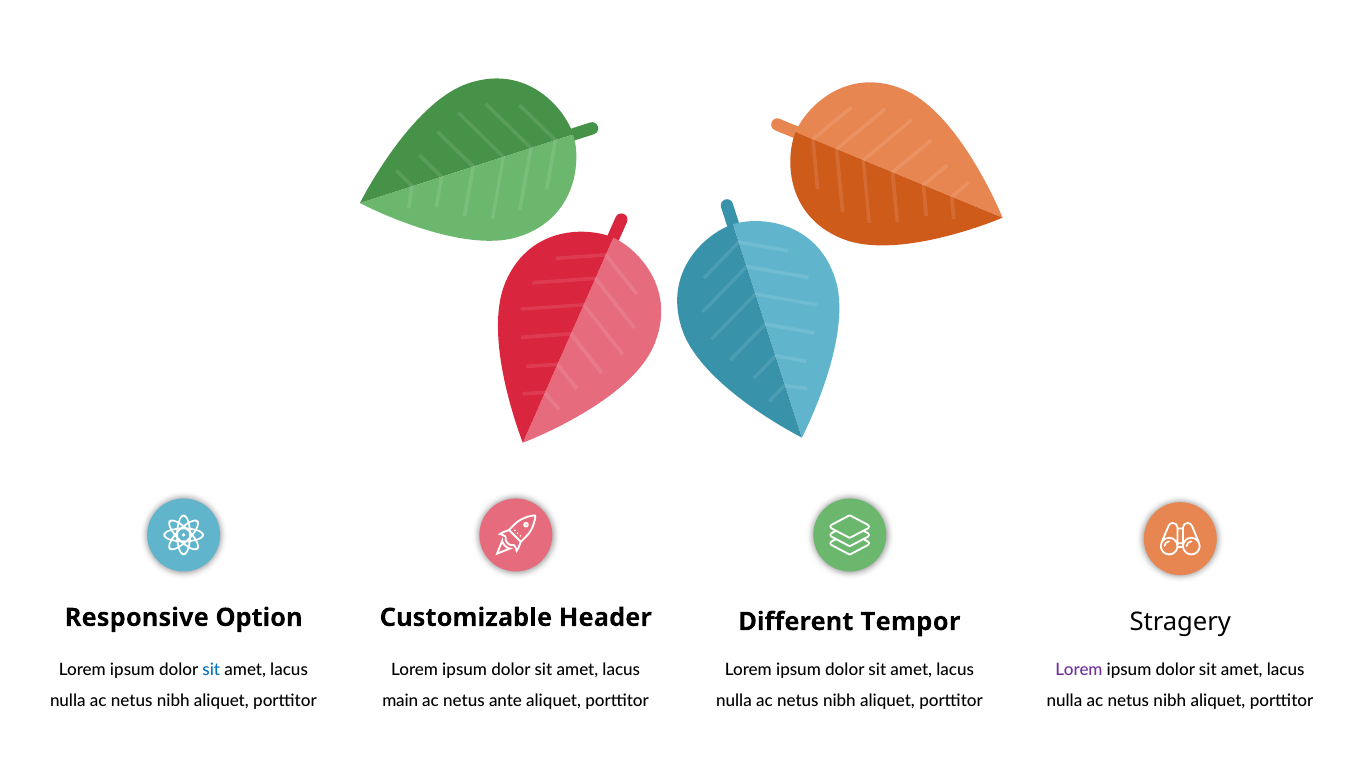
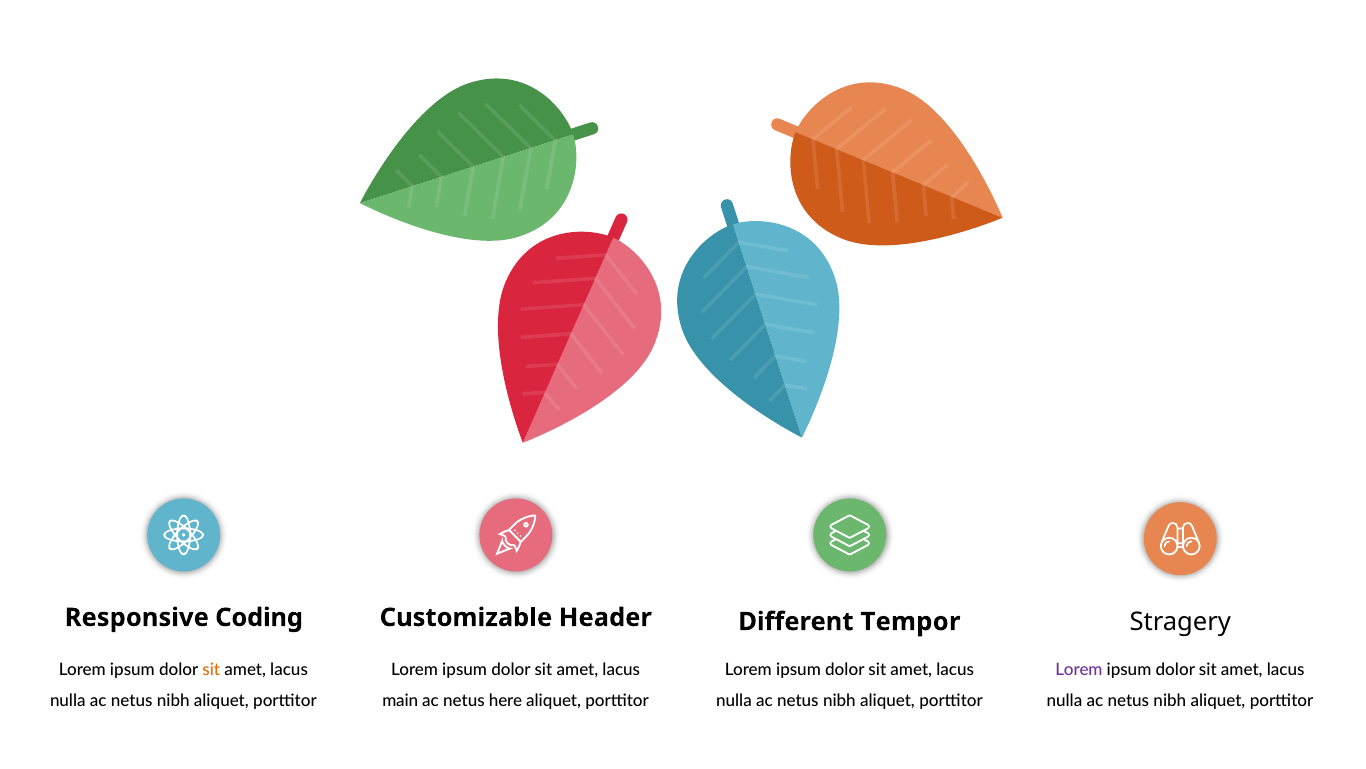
Option: Option -> Coding (259, 617)
sit colour: blue -> orange (211, 670)
ante: ante -> here (506, 700)
